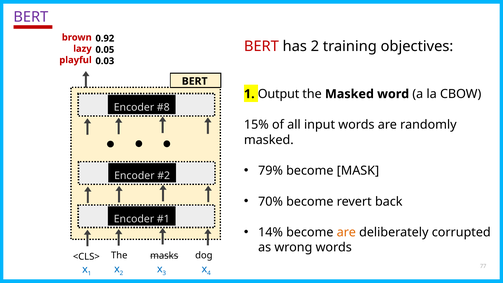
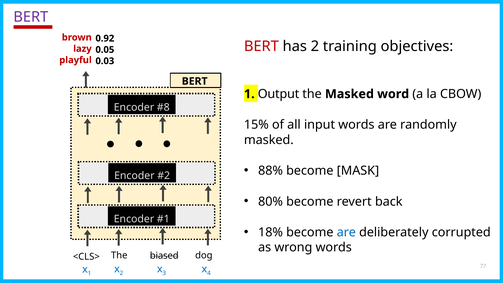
79%: 79% -> 88% (270, 171)
70%: 70% -> 80% (270, 201)
14%: 14% -> 18% (270, 232)
are colour: orange -> blue (346, 232)
masks: masks -> biased (164, 256)
